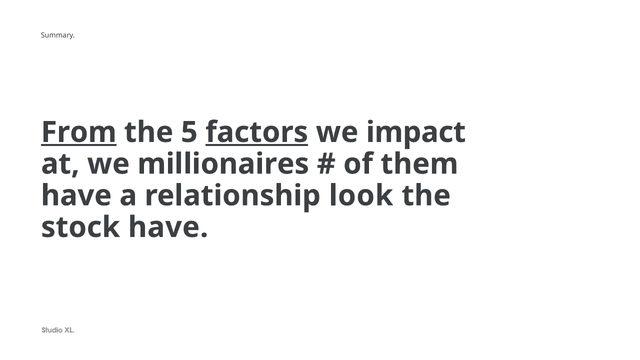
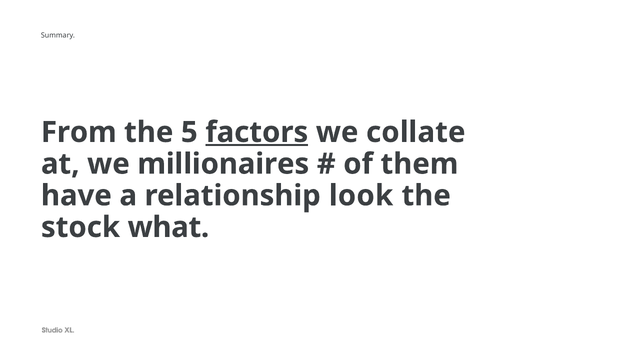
From underline: present -> none (79, 132)
impact: impact -> collate (416, 132)
stock have: have -> what (168, 227)
